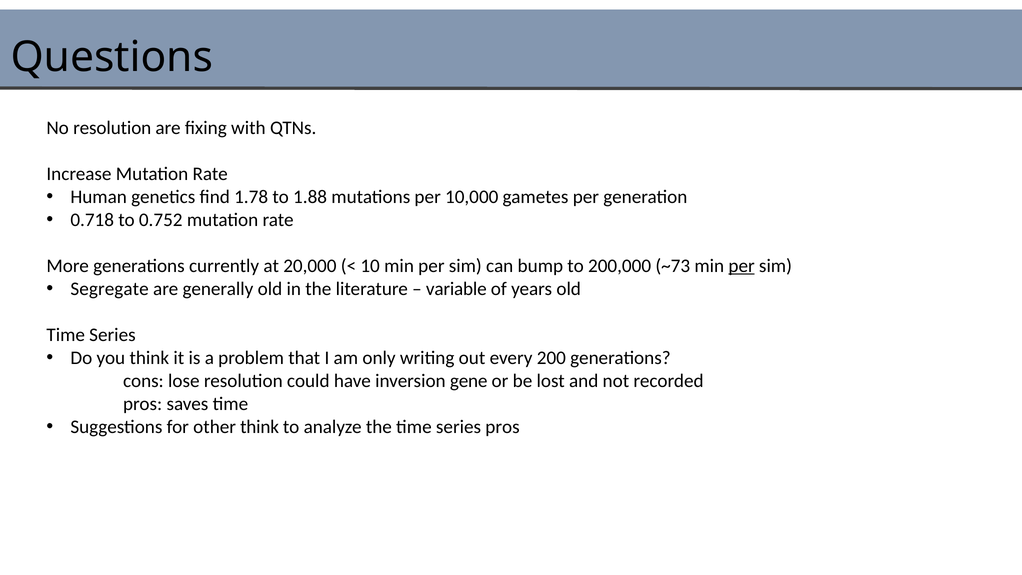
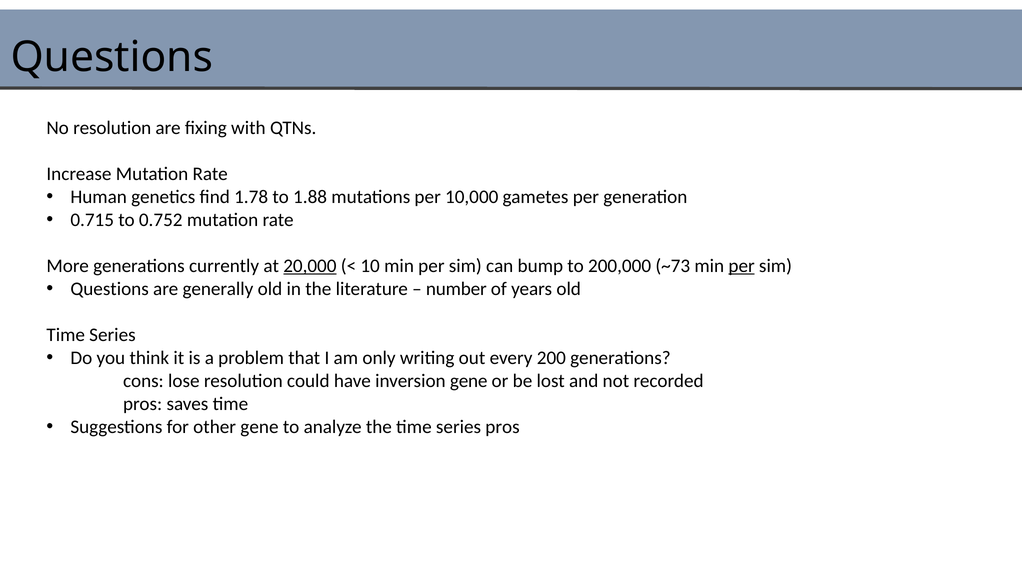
0.718: 0.718 -> 0.715 (92, 220)
20,000 underline: none -> present (310, 266)
Segregate: Segregate -> Questions (110, 289)
variable: variable -> number (456, 289)
other think: think -> gene (259, 427)
